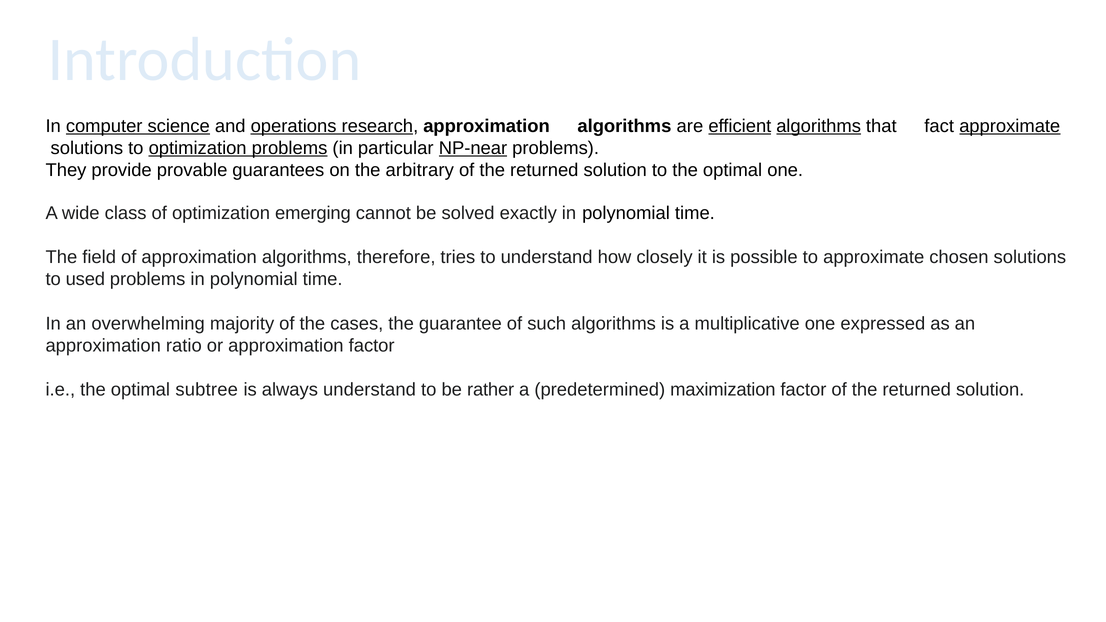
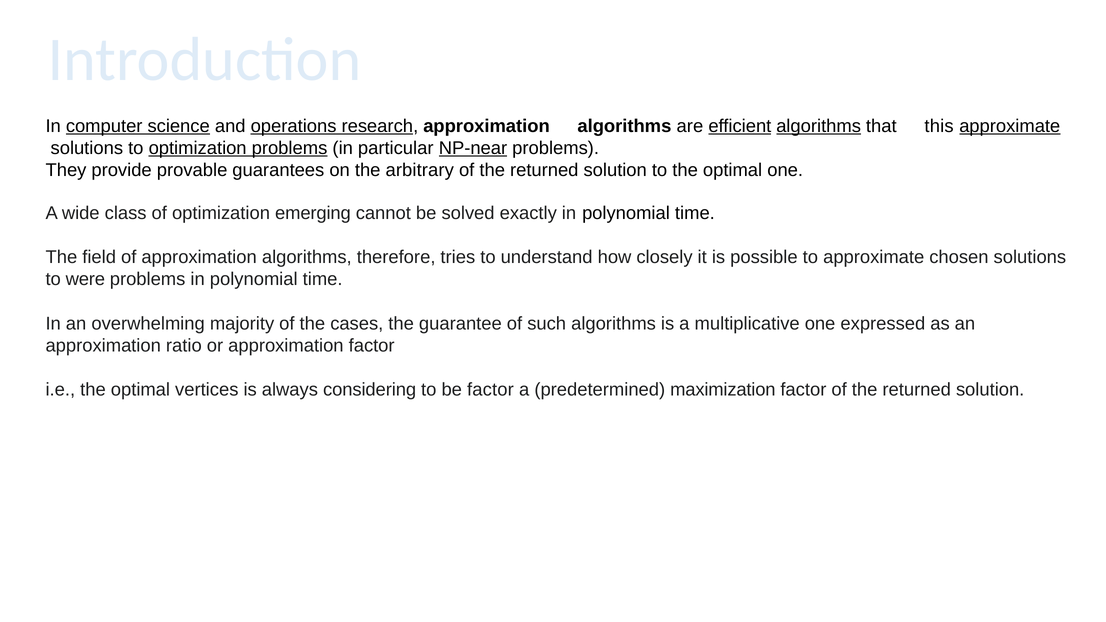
fact: fact -> this (939, 126)
used: used -> were (85, 279)
subtree: subtree -> vertices (207, 390)
always understand: understand -> considering (370, 390)
be rather: rather -> factor (490, 390)
